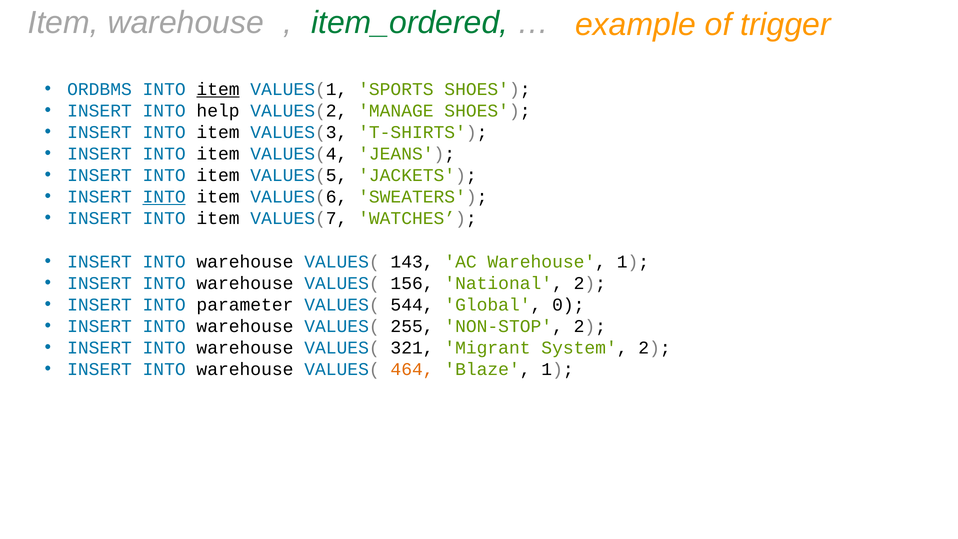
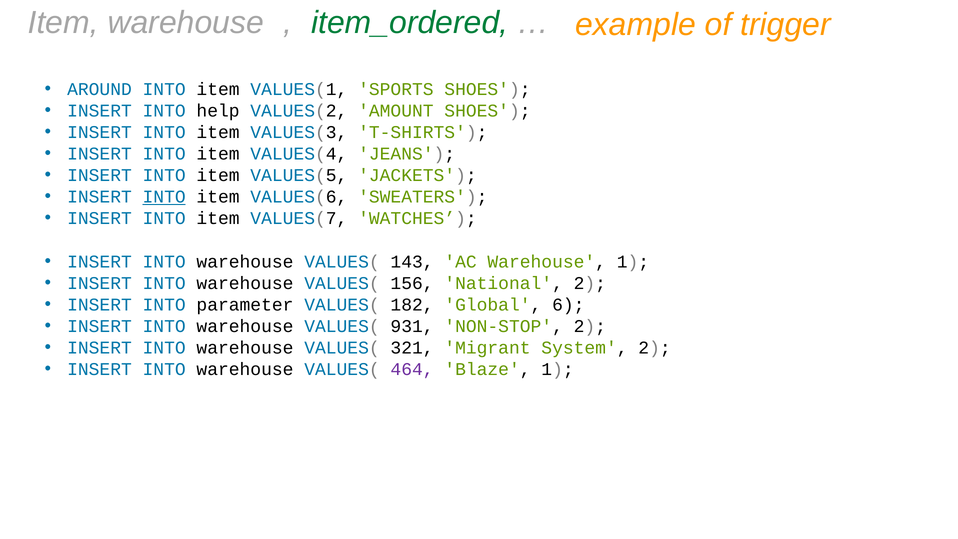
ORDBMS: ORDBMS -> AROUND (99, 89)
item underline: present -> none (218, 89)
MANAGE: MANAGE -> AMOUNT (396, 111)
544: 544 -> 182 (412, 305)
0: 0 -> 6 (568, 305)
255: 255 -> 931 (412, 326)
464 colour: orange -> purple (412, 369)
